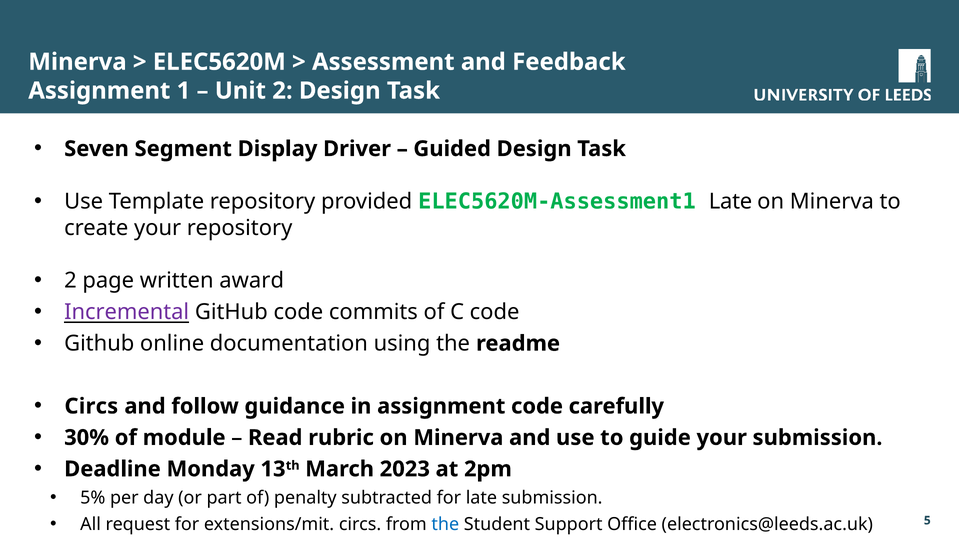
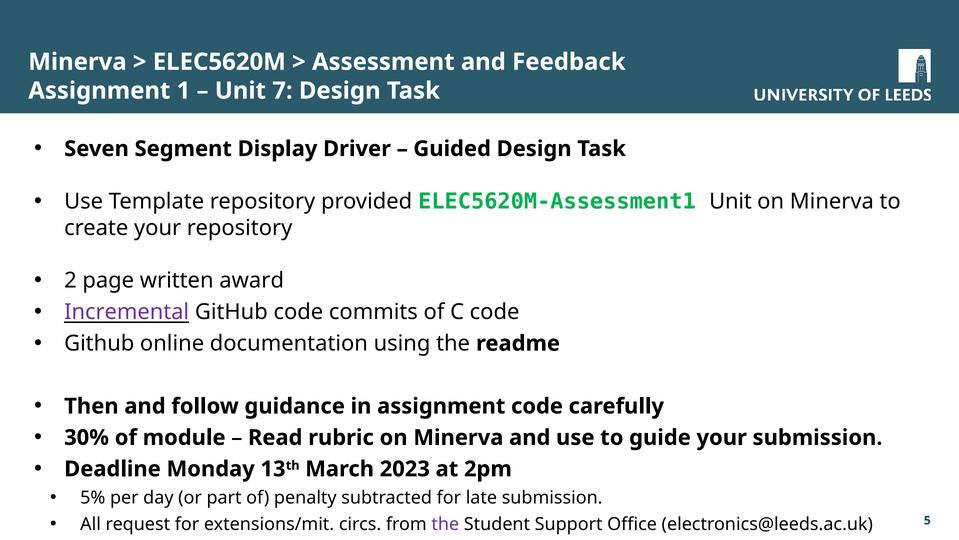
Unit 2: 2 -> 7 (282, 91)
ELEC5620M-Assessment1 Late: Late -> Unit (730, 201)
Circs: Circs -> Then (91, 406)
the colour: blue -> purple (445, 524)
